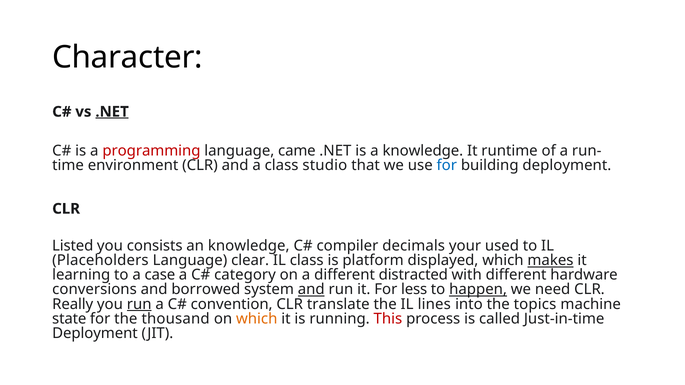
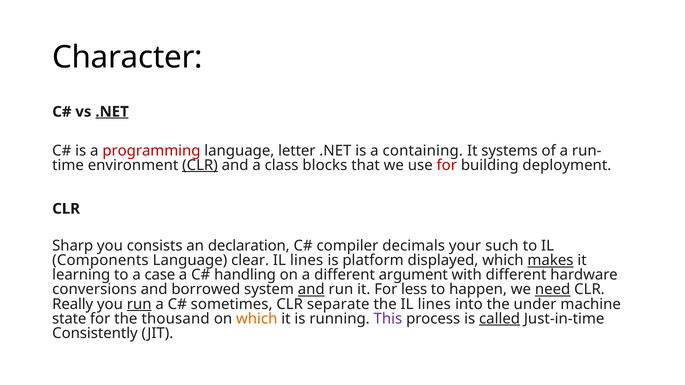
came: came -> letter (297, 151)
a knowledge: knowledge -> containing (423, 151)
runtime: runtime -> systems (510, 151)
CLR underline: none -> present (200, 165)
studio: studio -> blocks (325, 165)
for colour: blue -> red (447, 165)
Listed: Listed -> Sharp (73, 246)
an knowledge: knowledge -> declaration (249, 246)
used: used -> such (502, 246)
Placeholders: Placeholders -> Components (100, 261)
class: class -> lines (307, 261)
category: category -> handling (245, 275)
distracted: distracted -> argument (413, 275)
happen underline: present -> none (478, 290)
need underline: none -> present (553, 290)
convention: convention -> sometimes (232, 304)
translate: translate -> separate (338, 304)
topics: topics -> under (535, 304)
This colour: red -> purple (388, 319)
called underline: none -> present (500, 319)
Deployment: Deployment -> Consistently (95, 333)
